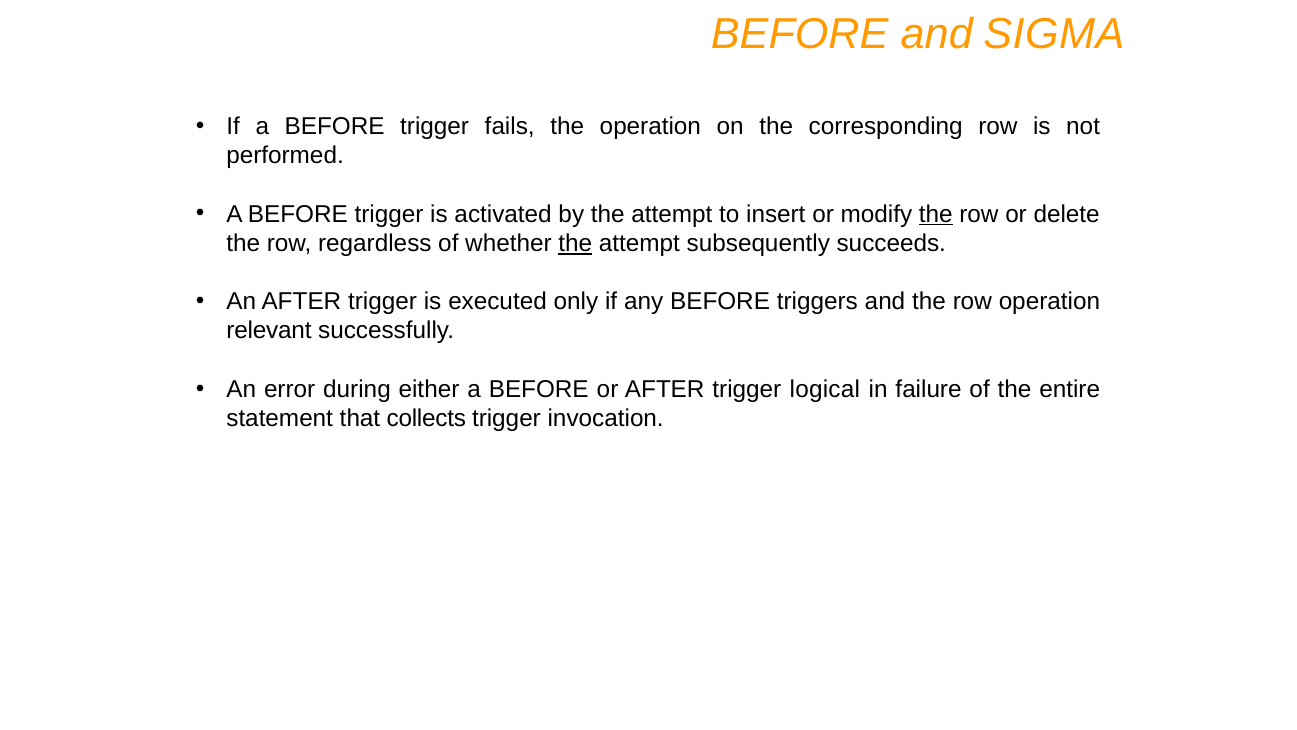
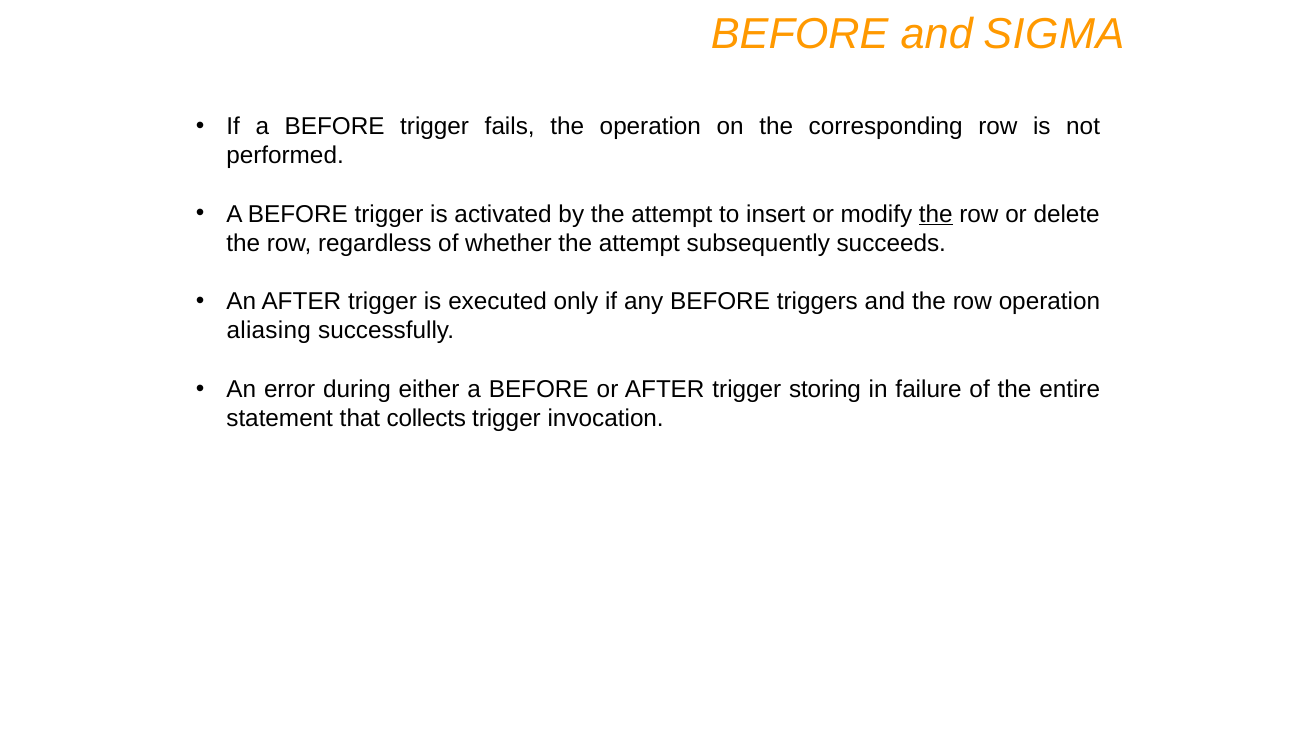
the underline: present -> none (575, 243)
relevant: relevant -> aliasing (269, 331)
logical: logical -> storing (825, 389)
